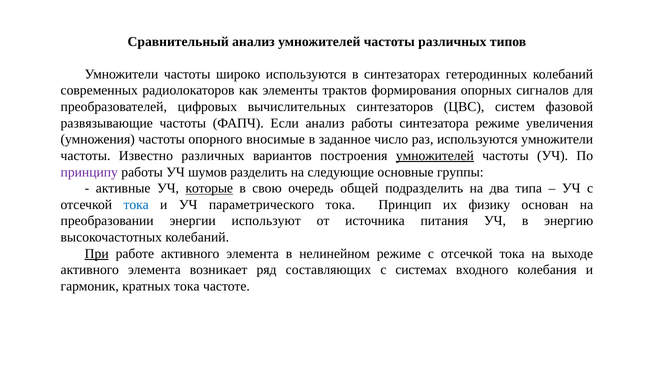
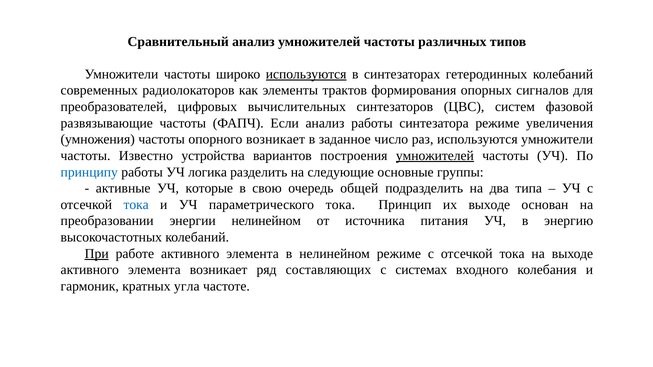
используются underline: none -> present (306, 74)
опорного вносимые: вносимые -> возникает (276, 140)
Известно различных: различных -> устройства (213, 156)
принципу colour: purple -> blue (89, 172)
шумов: шумов -> логика (208, 172)
которые underline: present -> none (209, 189)
их физику: физику -> выходе (489, 205)
энергии используют: используют -> нелинейном (266, 221)
кратных тока: тока -> угла (187, 287)
